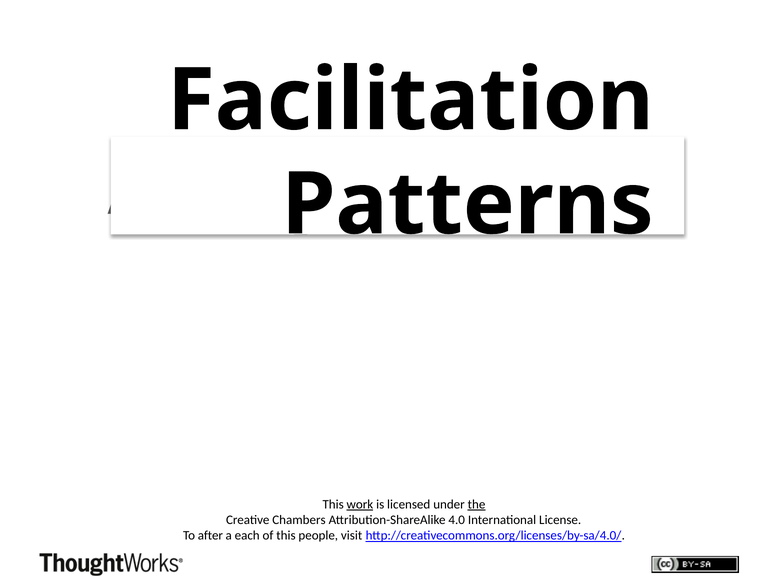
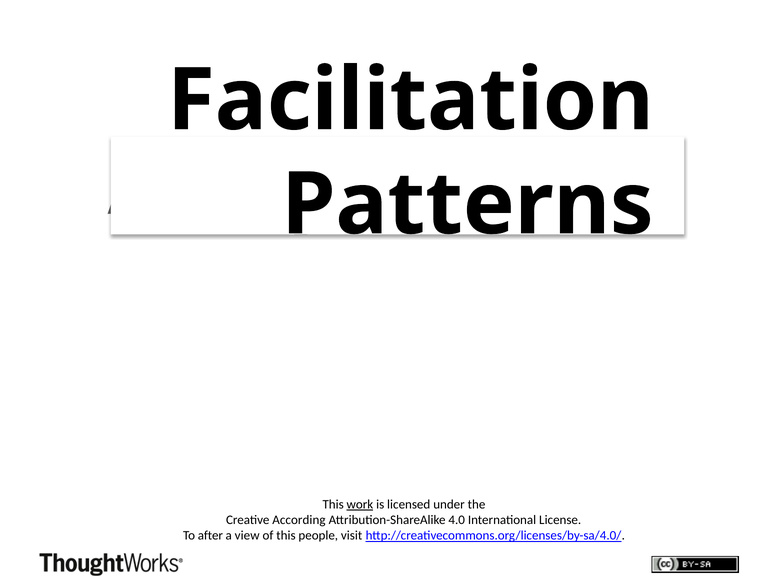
the underline: present -> none (477, 505)
Chambers: Chambers -> According (299, 521)
each: each -> view (247, 536)
